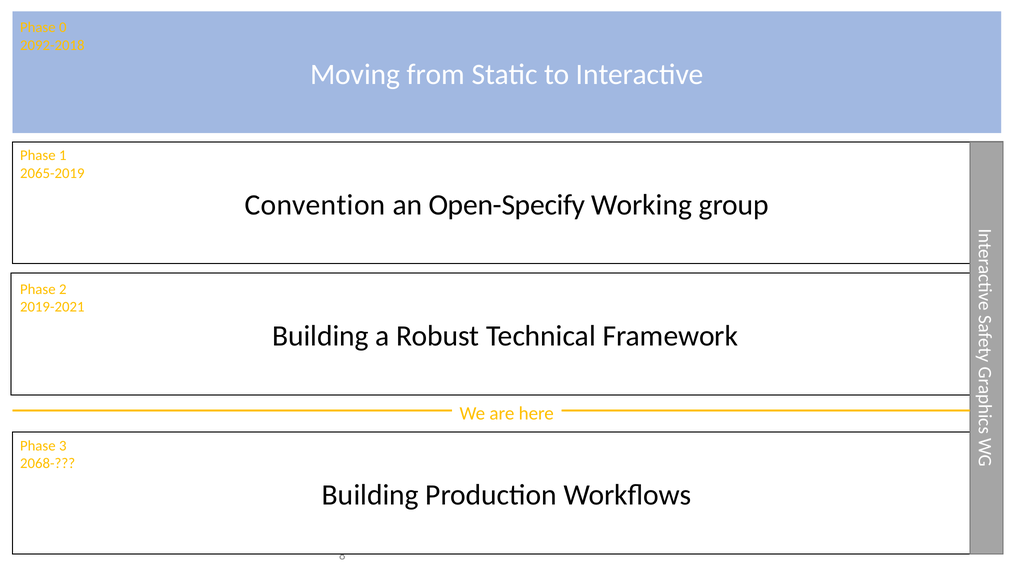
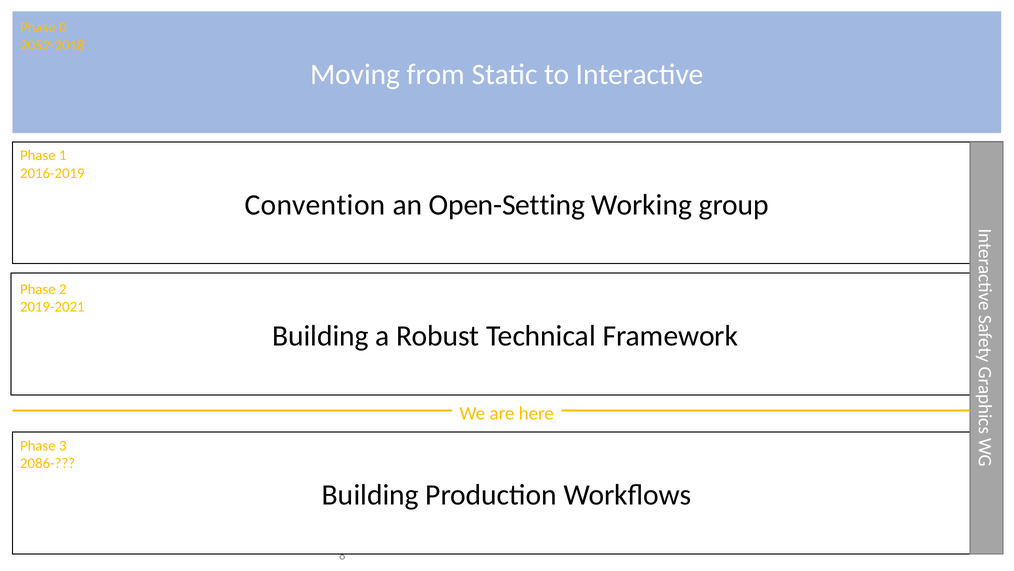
2092-2018: 2092-2018 -> 2052-2018 (52, 45)
2065-2019: 2065-2019 -> 2016-2019 (52, 173)
Open-Specify: Open-Specify -> Open-Setting (507, 205)
2068-: 2068- -> 2086- (48, 463)
